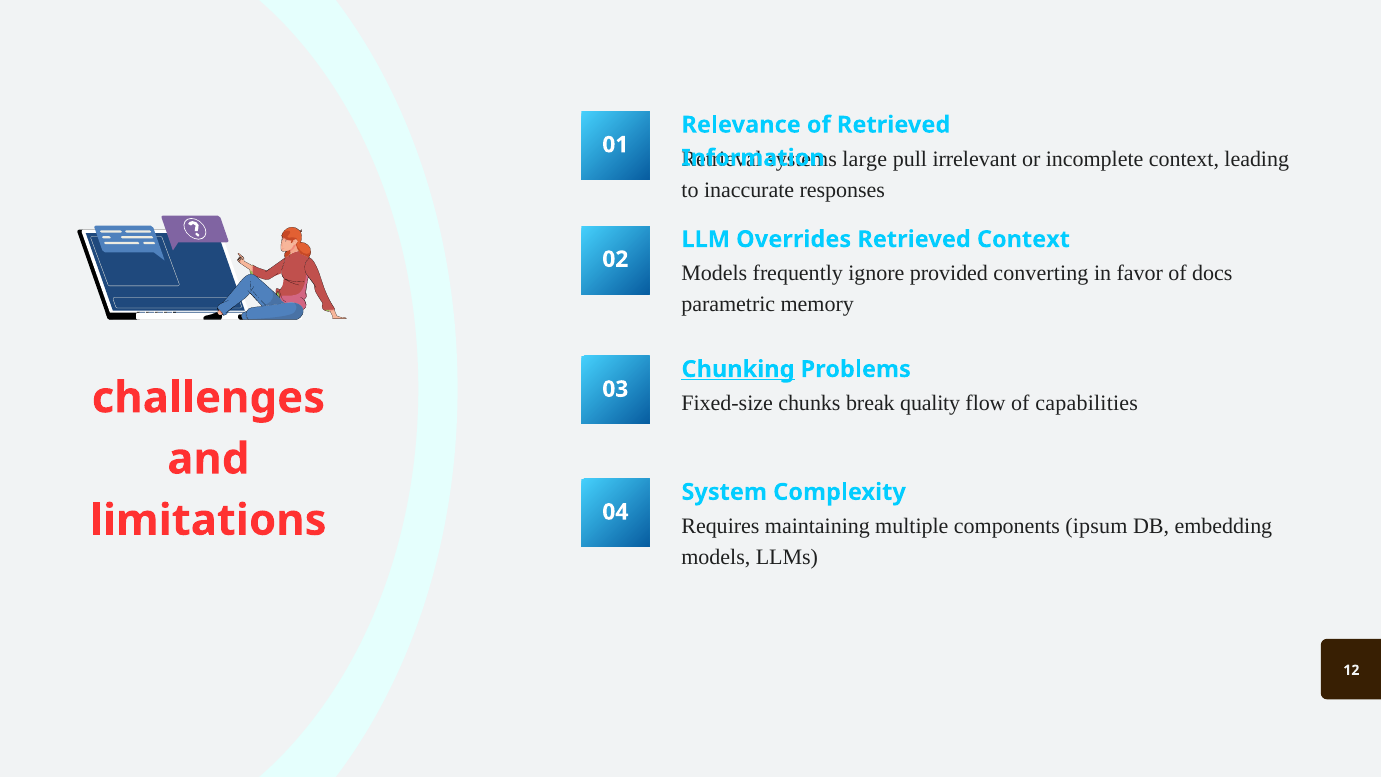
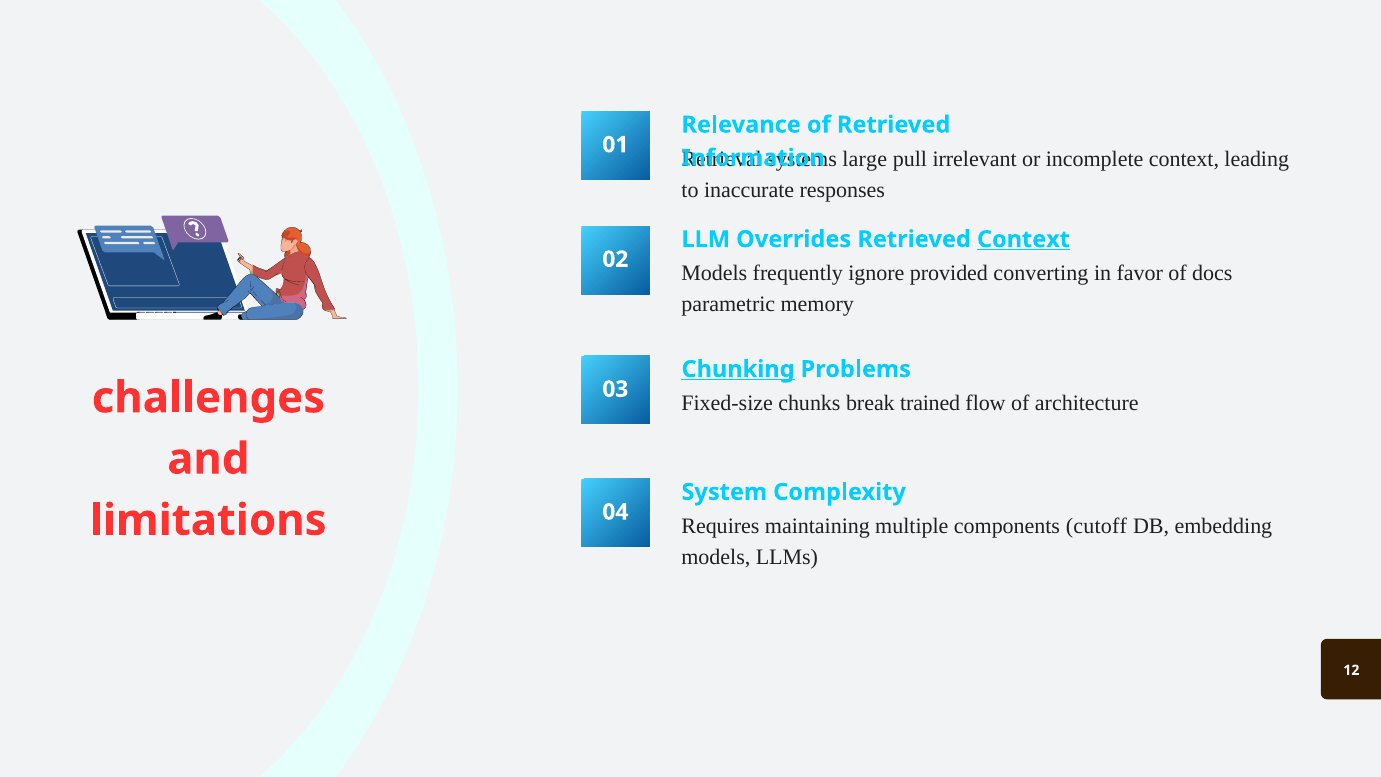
Context underline: none -> present (1023, 239)
quality: quality -> trained (930, 404)
capabilities: capabilities -> architecture (1087, 404)
ipsum: ipsum -> cutoff (1096, 526)
